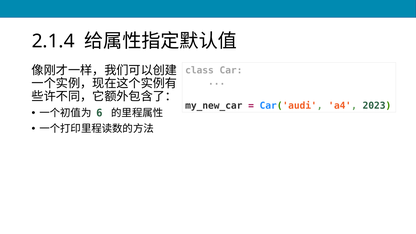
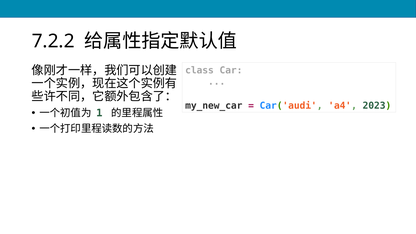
2.1.4: 2.1.4 -> 7.2.2 (53, 41)
6: 6 -> 1 (99, 113)
